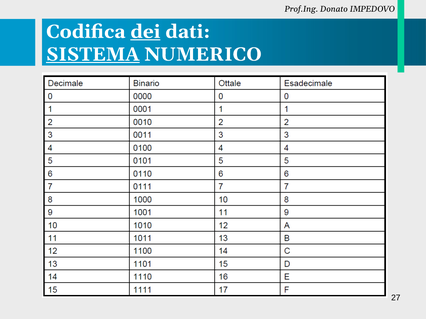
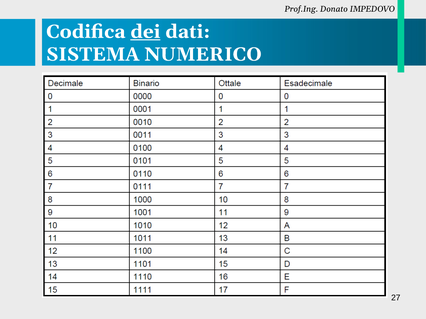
SISTEMA underline: present -> none (93, 54)
